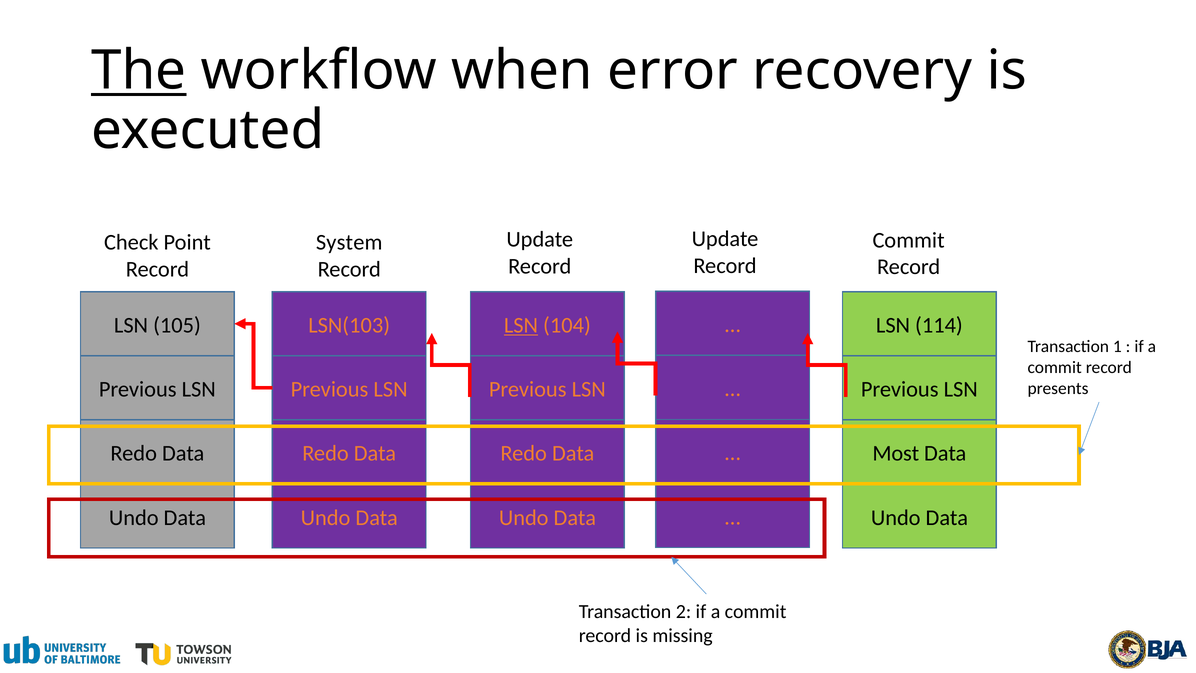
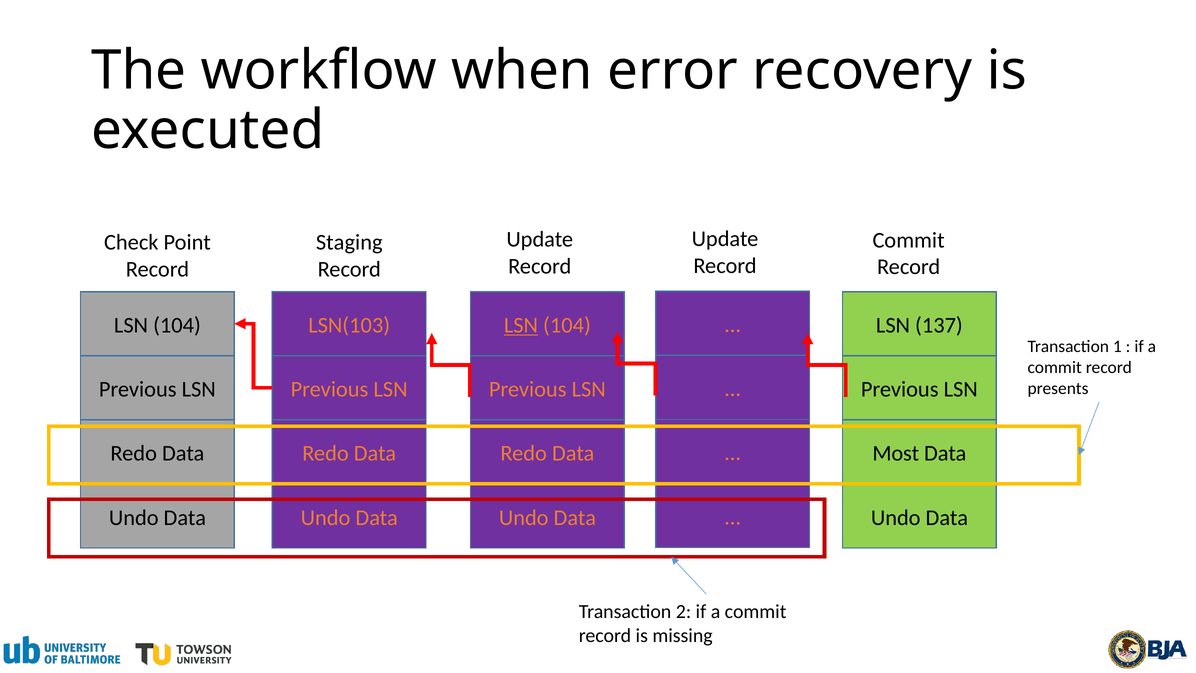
The underline: present -> none (139, 71)
System: System -> Staging (349, 242)
105: 105 -> 104 (177, 325)
114: 114 -> 137 (939, 325)
